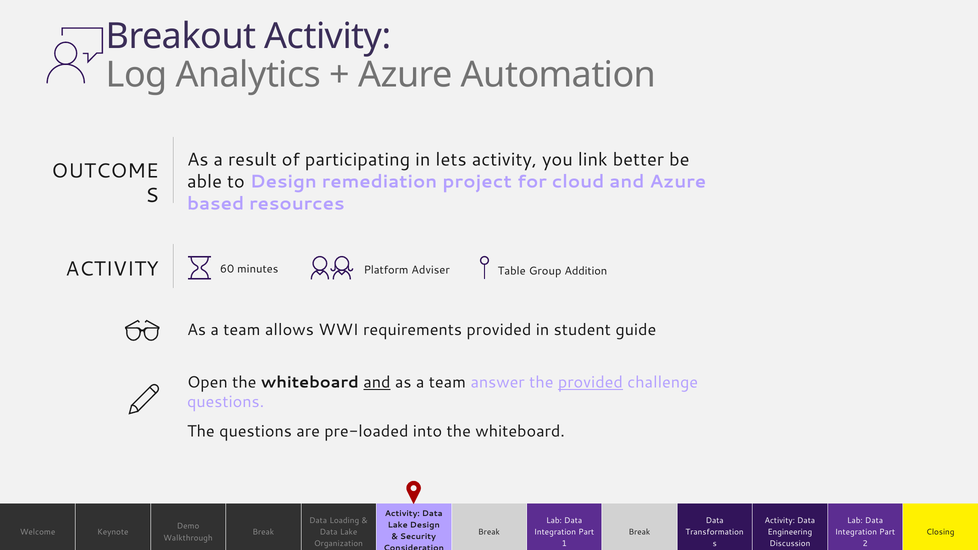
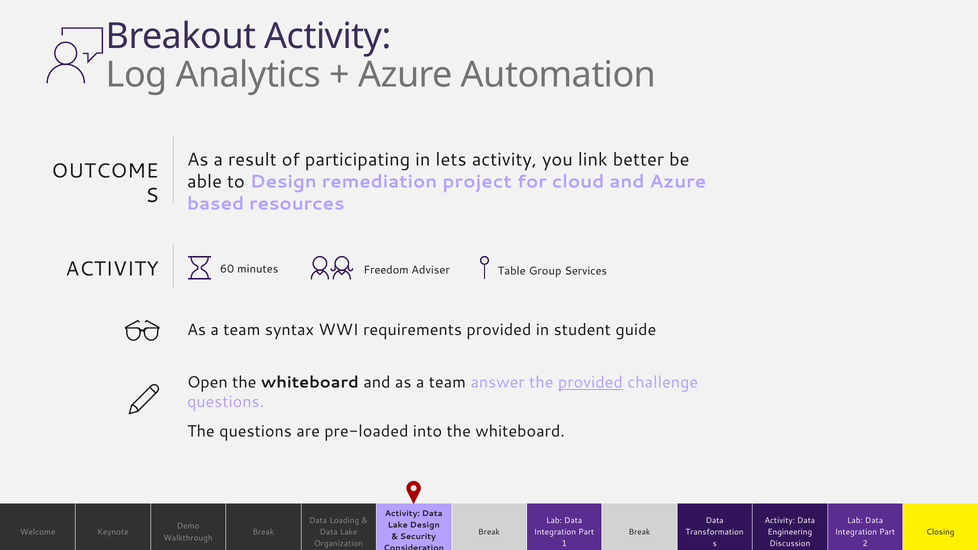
Platform: Platform -> Freedom (386, 270)
Addition: Addition -> Services (586, 271)
allows: allows -> syntax (289, 330)
and underline: present -> none (377, 383)
